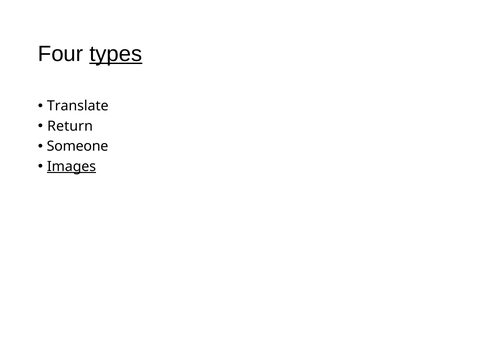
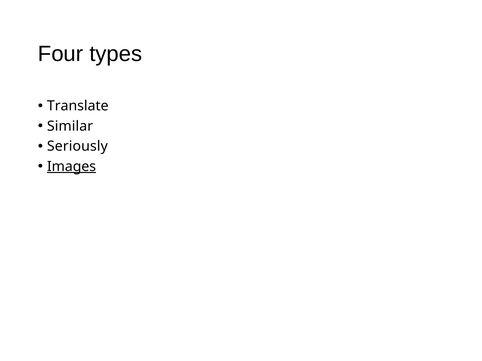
types underline: present -> none (116, 54)
Return: Return -> Similar (70, 126)
Someone: Someone -> Seriously (77, 147)
